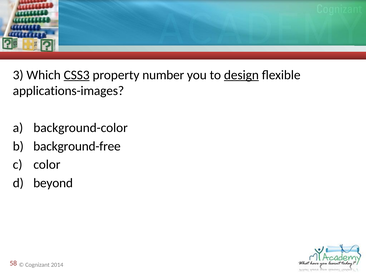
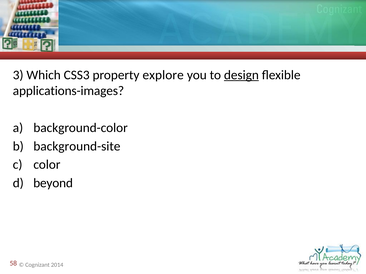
CSS3 underline: present -> none (77, 75)
number: number -> explore (163, 75)
background-free: background-free -> background-site (77, 146)
